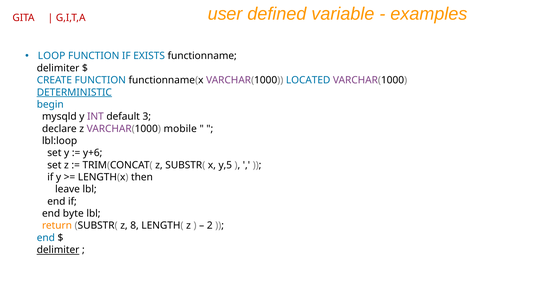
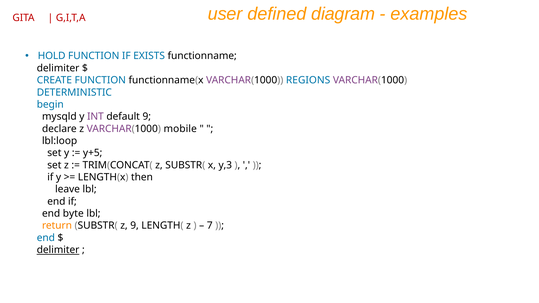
variable: variable -> diagram (343, 14)
LOOP: LOOP -> HOLD (52, 56)
LOCATED: LOCATED -> REGIONS (308, 80)
DETERMINISTIC underline: present -> none (74, 92)
default 3: 3 -> 9 (147, 117)
y+6: y+6 -> y+5 (93, 153)
y,5: y,5 -> y,3 (225, 165)
z 8: 8 -> 9 (135, 226)
2: 2 -> 7 (210, 226)
